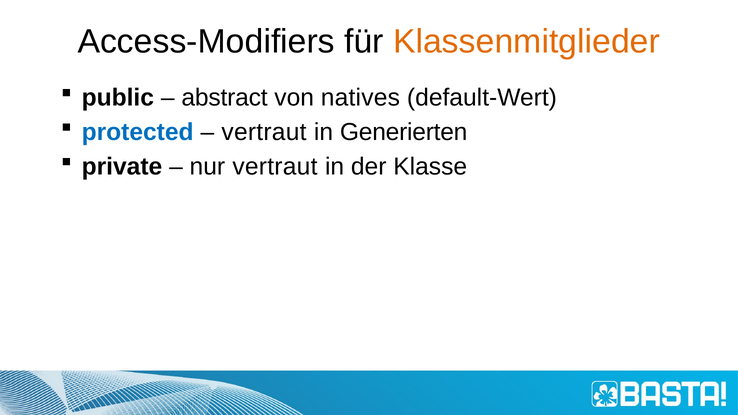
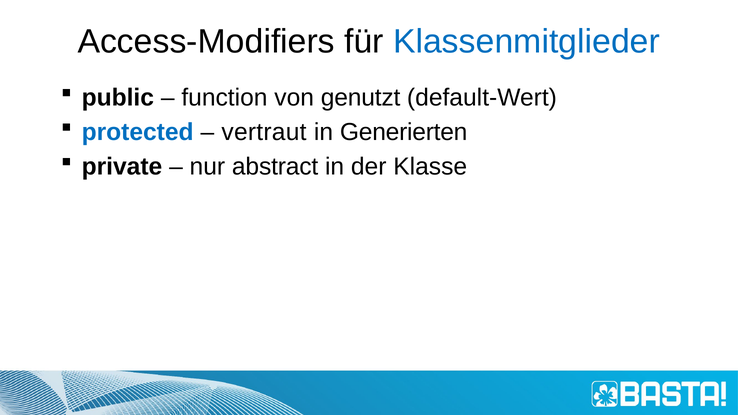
Klassenmitglieder colour: orange -> blue (526, 42)
abstract: abstract -> function (224, 98)
natives: natives -> genutzt (361, 98)
nur vertraut: vertraut -> abstract (275, 167)
